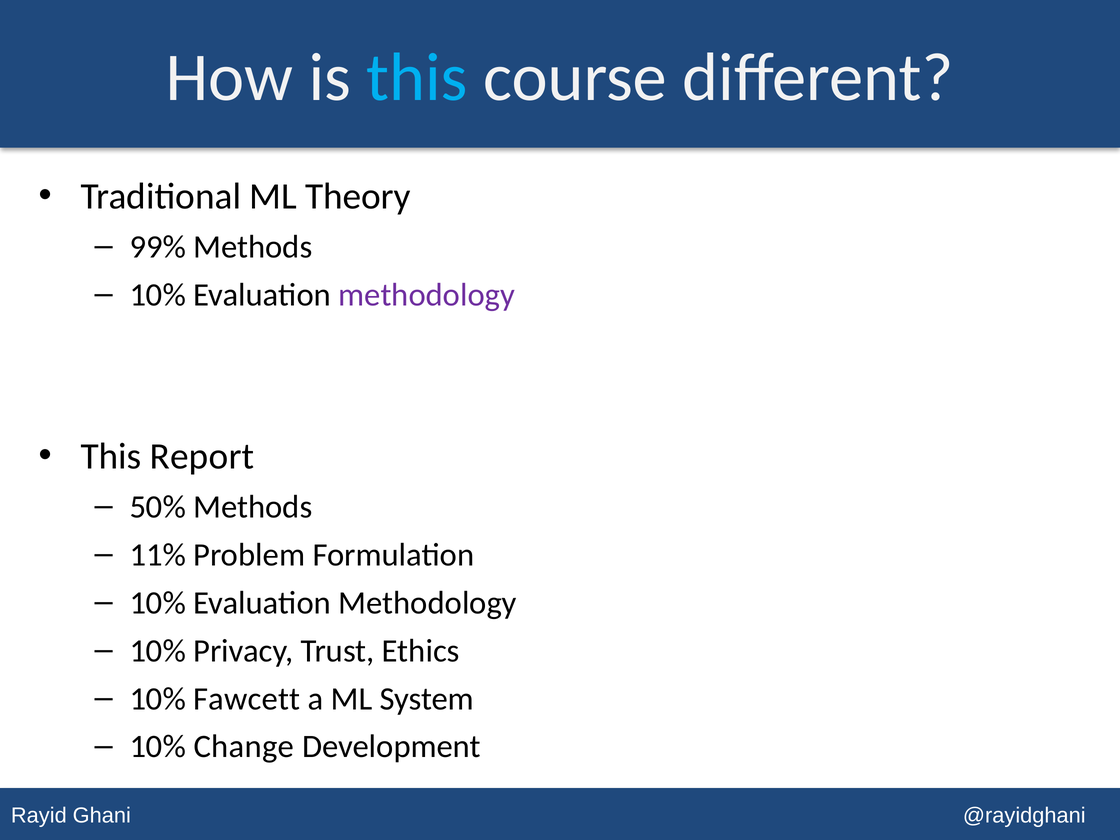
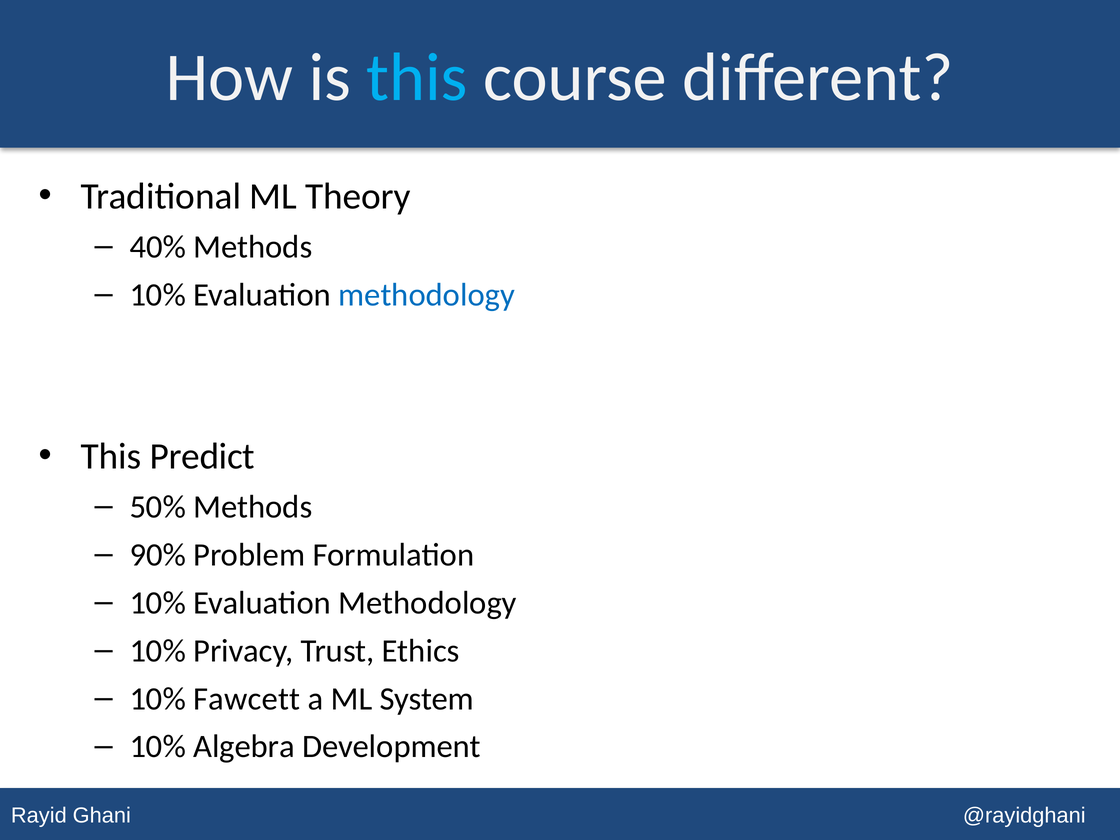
99%: 99% -> 40% (158, 247)
methodology colour: purple -> blue (427, 295)
Report: Report -> Predict (202, 457)
11%: 11% -> 90% (158, 555)
Change: Change -> Algebra (244, 747)
